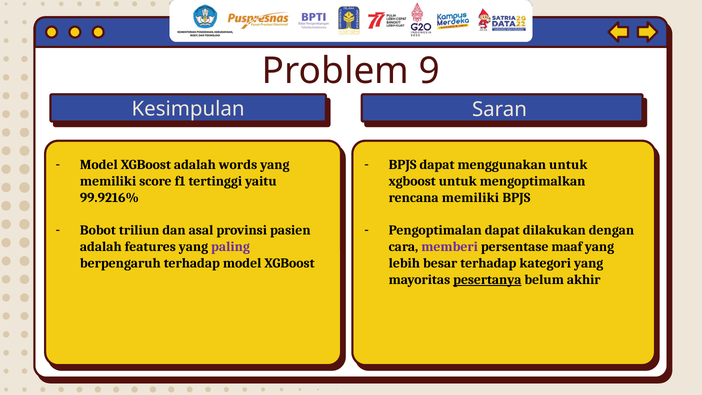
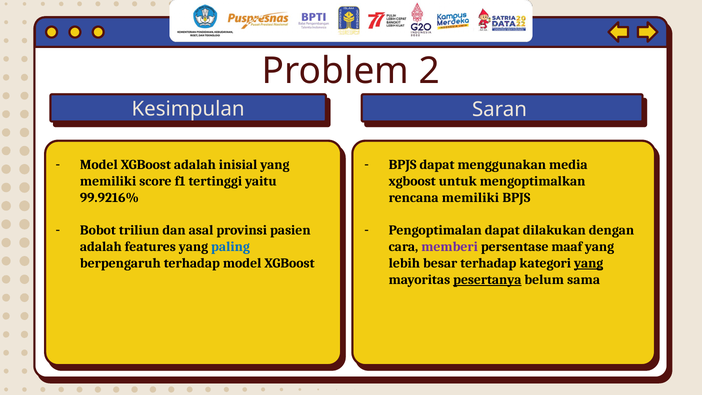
9: 9 -> 2 (429, 71)
words: words -> inisial (238, 165)
menggunakan untuk: untuk -> media (568, 165)
paling colour: purple -> blue (230, 247)
yang underline: none -> present (589, 263)
akhir: akhir -> sama (584, 280)
